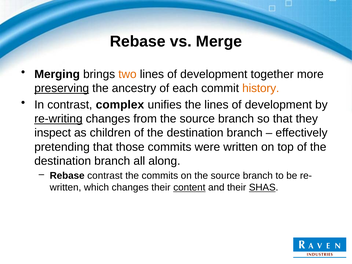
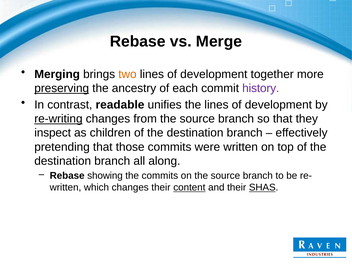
history colour: orange -> purple (261, 88)
complex: complex -> readable (120, 105)
Rebase contrast: contrast -> showing (105, 176)
